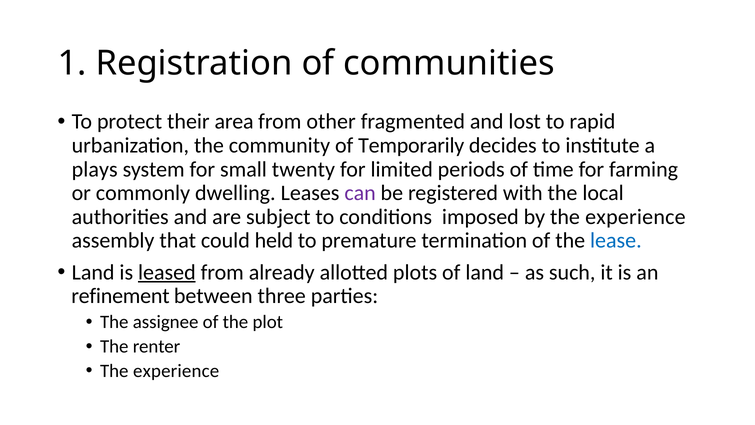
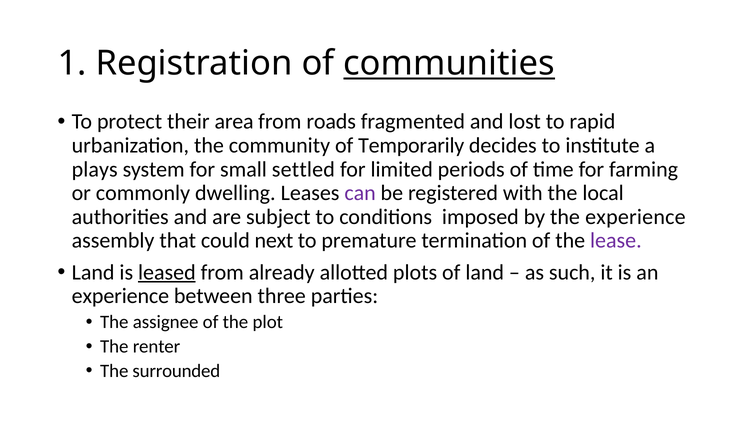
communities underline: none -> present (449, 63)
other: other -> roads (331, 122)
twenty: twenty -> settled (303, 169)
held: held -> next (274, 241)
lease colour: blue -> purple (616, 241)
refinement: refinement -> experience (120, 296)
experience: experience -> surrounded (176, 371)
